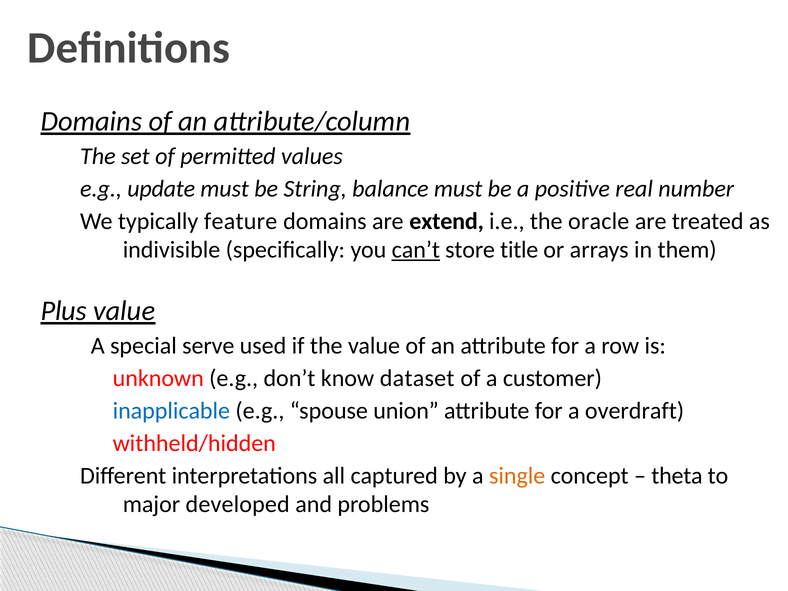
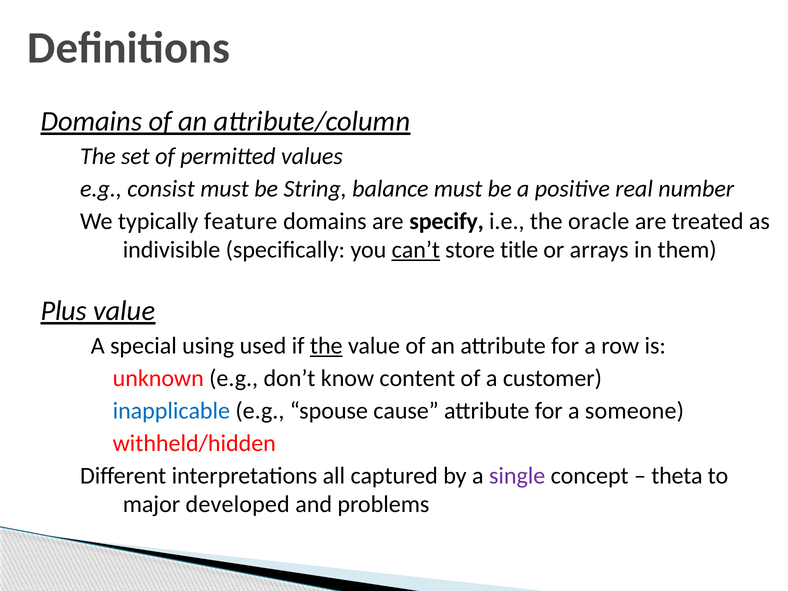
update: update -> consist (161, 189)
extend: extend -> specify (447, 221)
serve: serve -> using (208, 346)
the underline: none -> present (326, 346)
dataset: dataset -> content (417, 378)
union: union -> cause (406, 411)
overdraft: overdraft -> someone (634, 411)
single colour: orange -> purple (517, 476)
